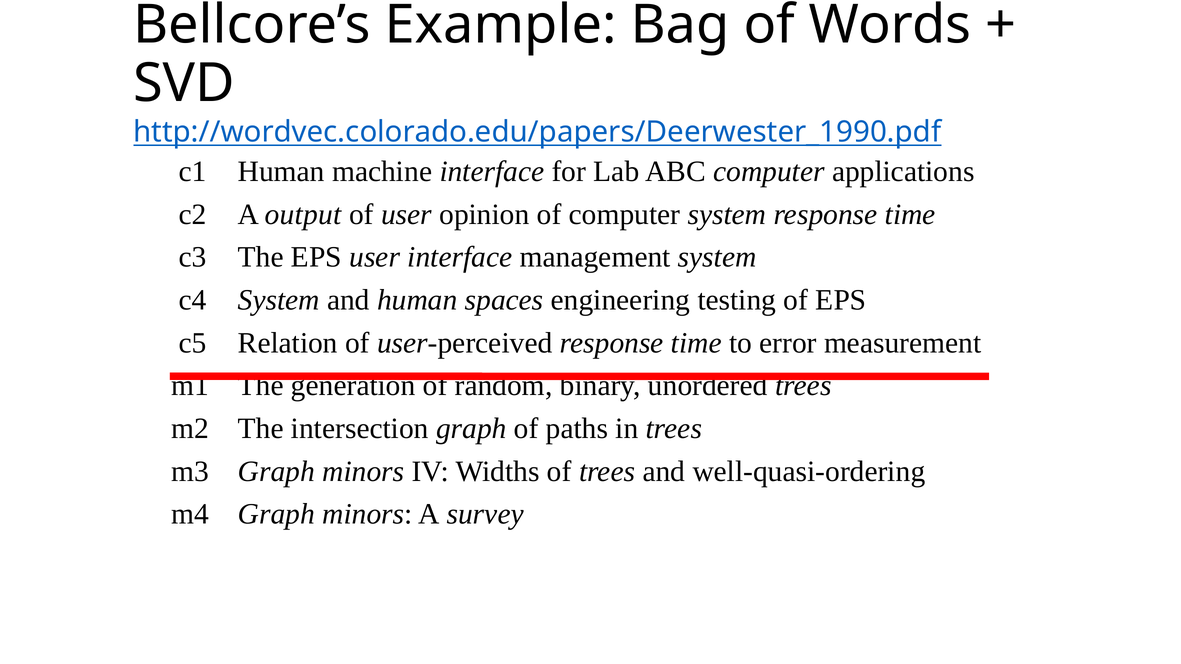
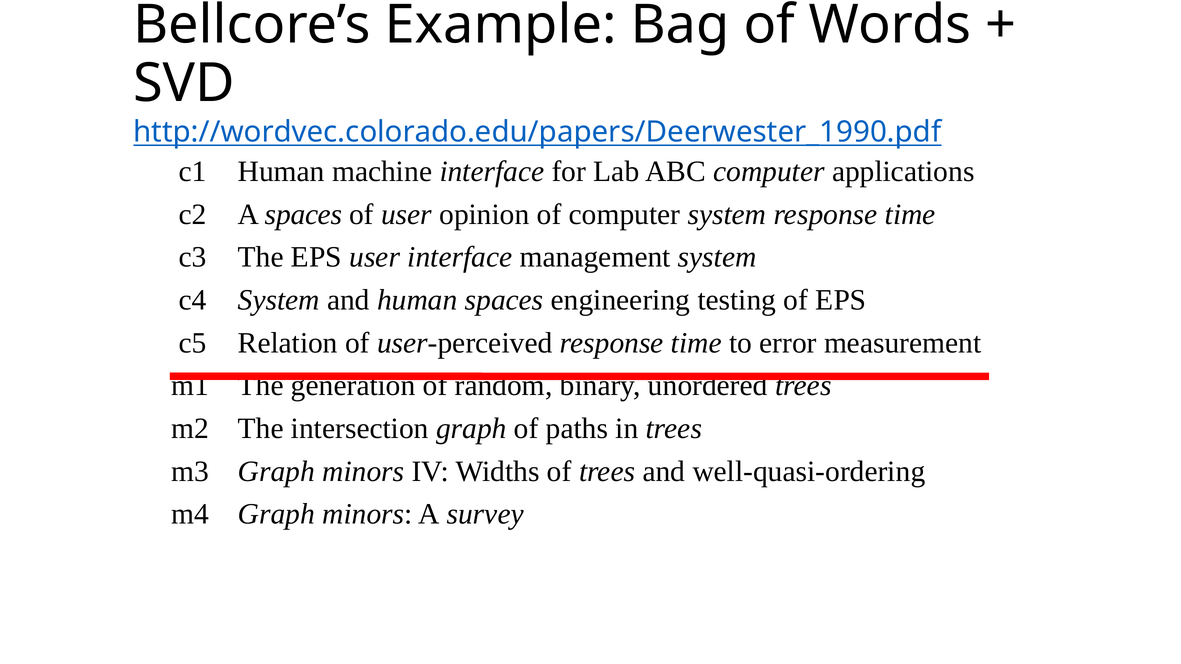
A output: output -> spaces (304, 215)
